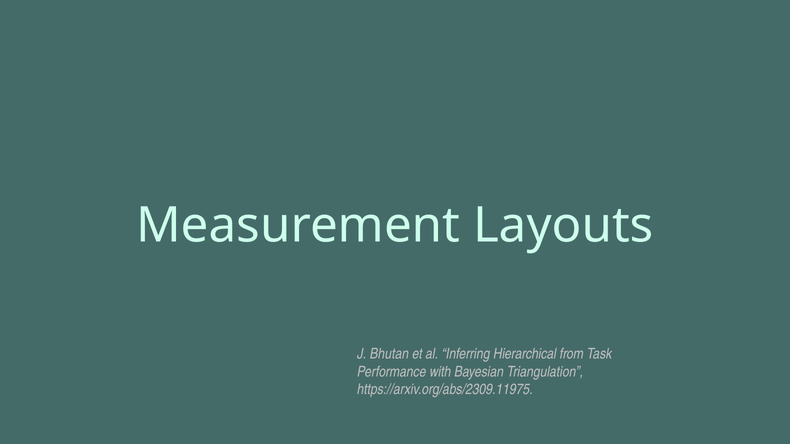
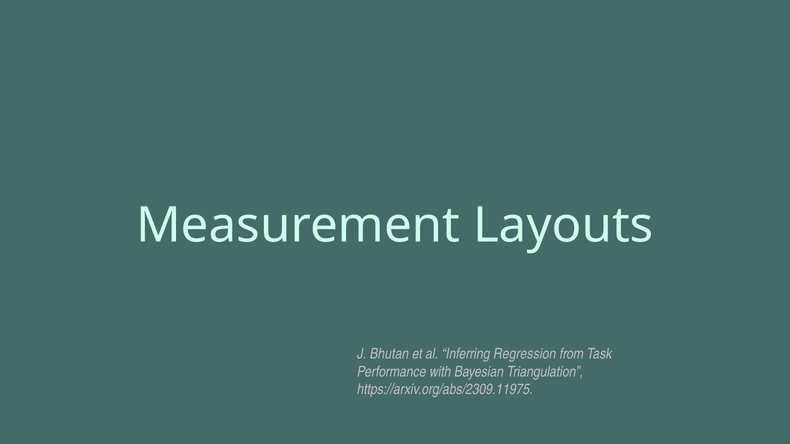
Hierarchical: Hierarchical -> Regression (525, 354)
